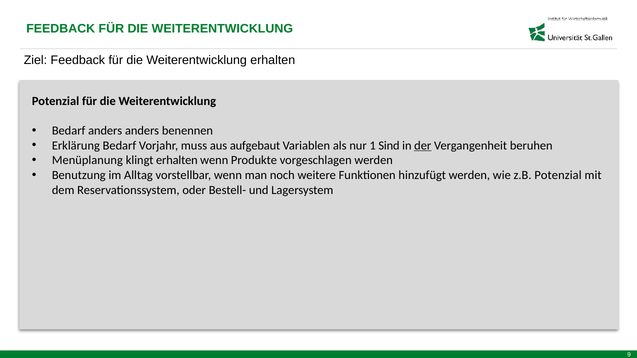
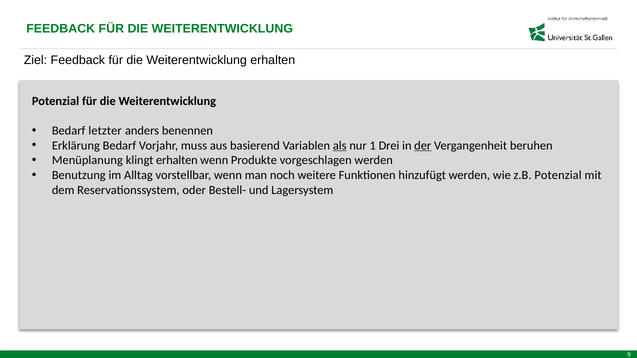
Bedarf anders: anders -> letzter (105, 131)
aufgebaut: aufgebaut -> basierend (255, 146)
als underline: none -> present (340, 146)
Sind: Sind -> Drei (389, 146)
